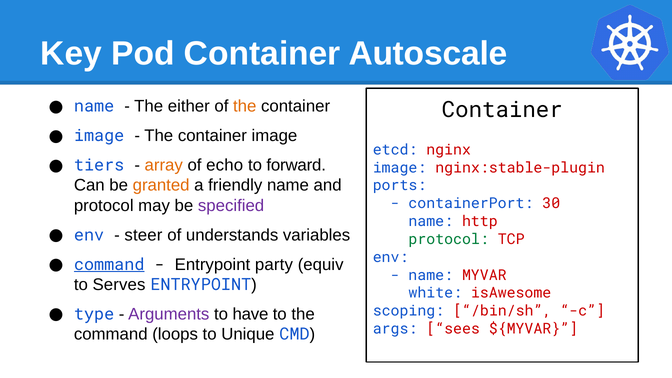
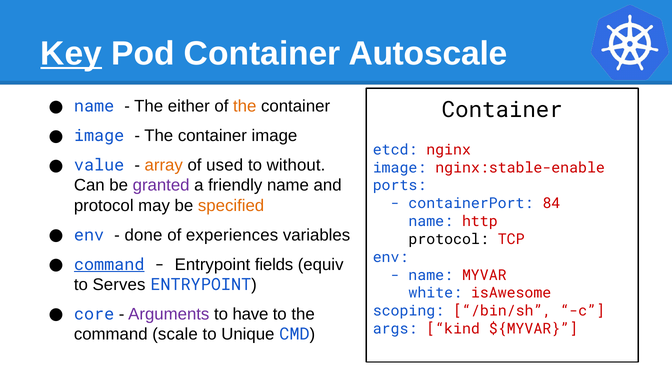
Key underline: none -> present (71, 54)
tiers: tiers -> value (99, 165)
echo: echo -> used (225, 165)
forward: forward -> without (296, 165)
nginx:stable-plugin: nginx:stable-plugin -> nginx:stable-enable (520, 168)
granted colour: orange -> purple (161, 185)
30: 30 -> 84 (551, 203)
specified colour: purple -> orange (231, 206)
steer: steer -> done (143, 235)
understands: understands -> experiences (232, 235)
protocol colour: green -> black (449, 239)
party: party -> fields (274, 264)
type: type -> core (94, 314)
sees: sees -> kind (453, 329)
loops: loops -> scale (175, 334)
